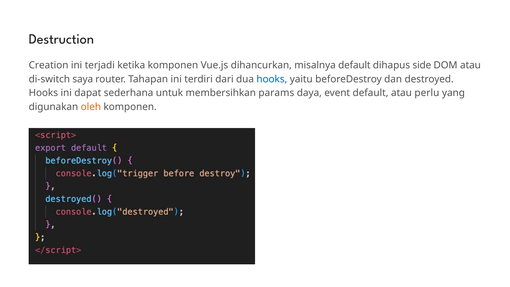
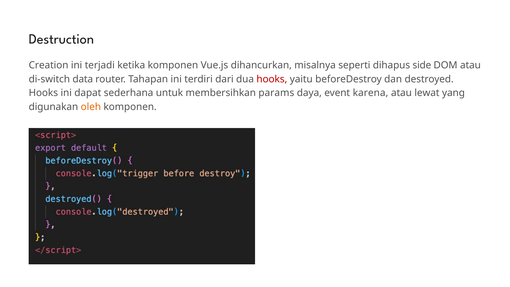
misalnya default: default -> seperti (354, 65)
saya: saya -> data (83, 79)
hooks colour: blue -> red (272, 79)
event default: default -> karena (371, 93)
perlu: perlu -> lewat (427, 93)
